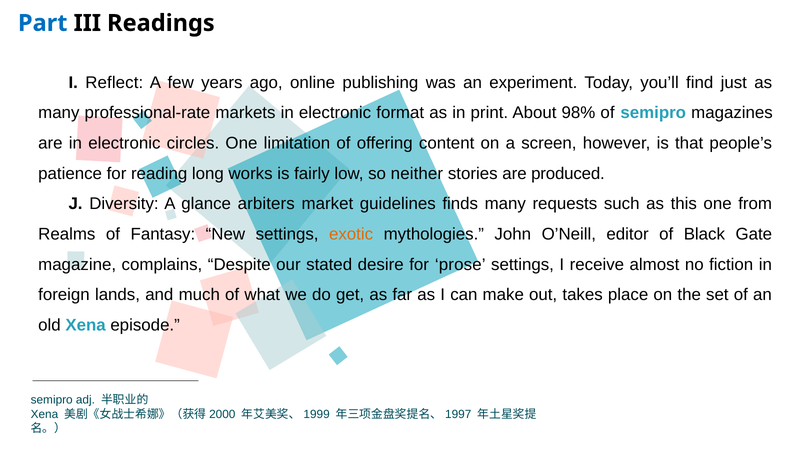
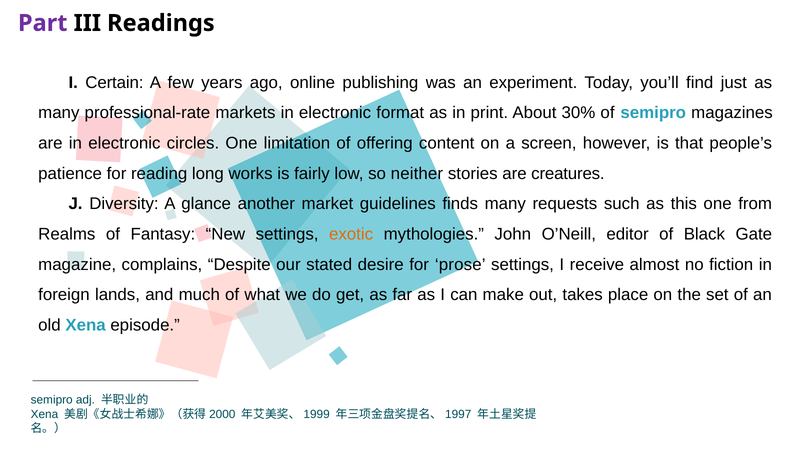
Part colour: blue -> purple (43, 23)
Reflect: Reflect -> Certain (114, 83)
98%: 98% -> 30% (578, 113)
produced: produced -> creatures (568, 174)
arbiters: arbiters -> another (266, 204)
